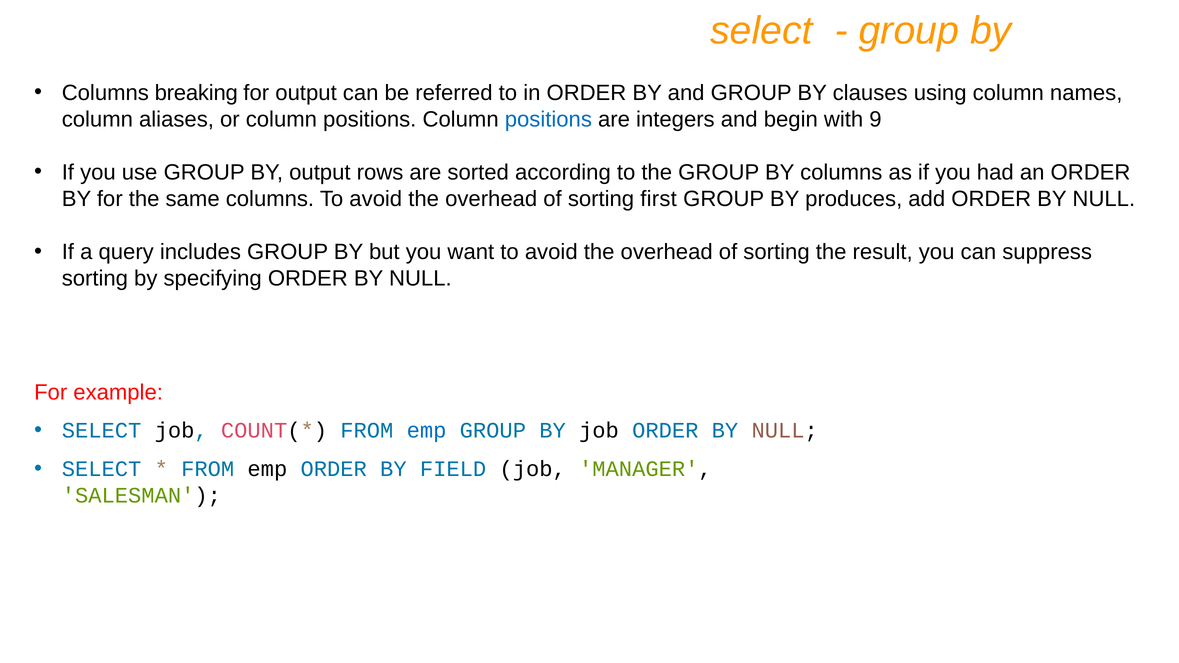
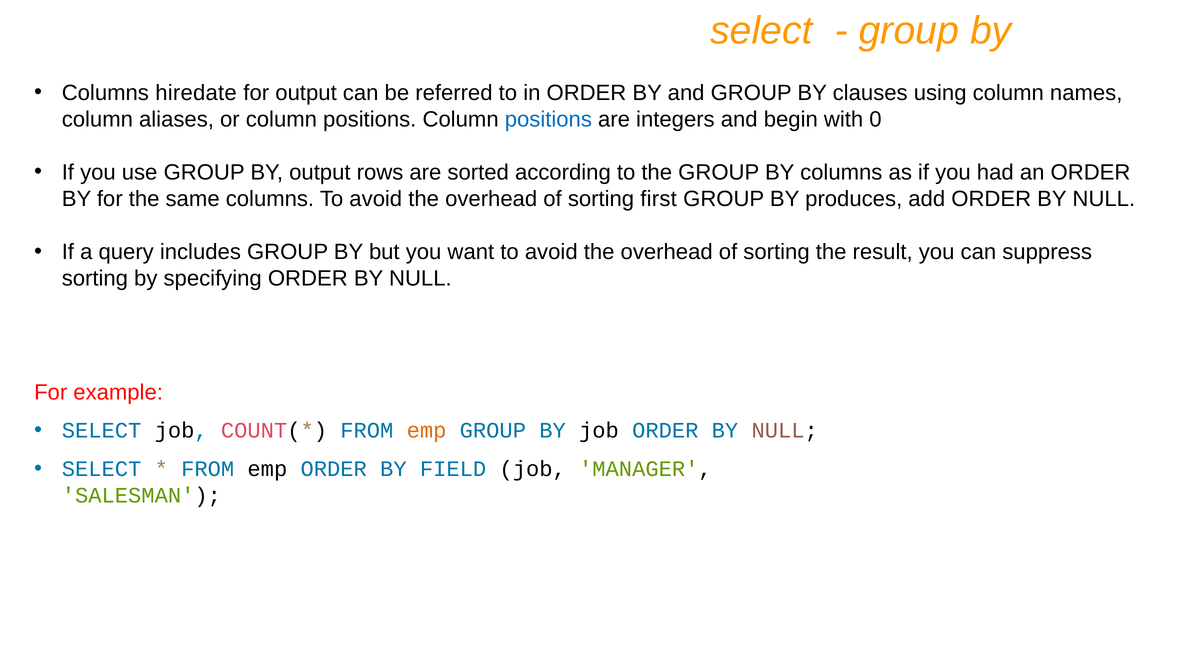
breaking: breaking -> hiredate (196, 93)
9: 9 -> 0 (875, 119)
emp colour: blue -> orange (427, 431)
